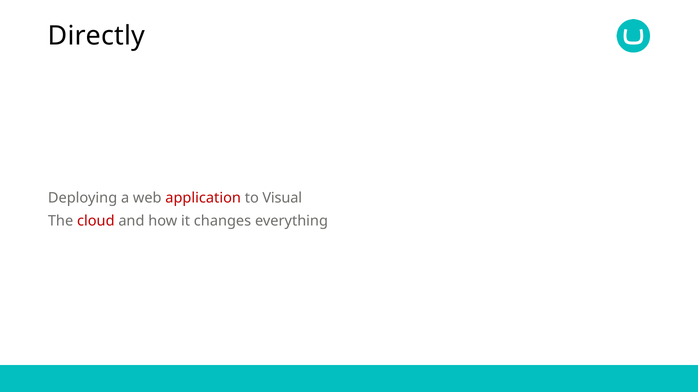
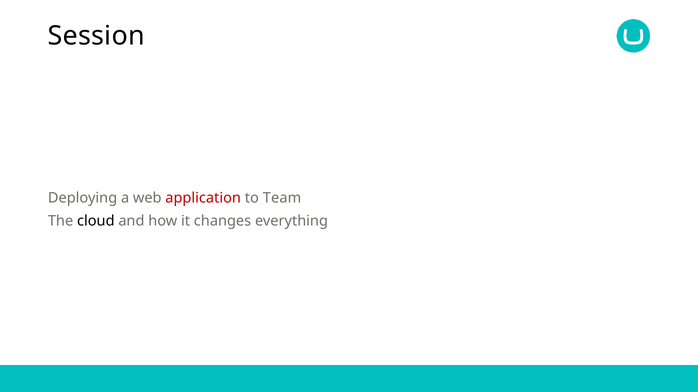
Directly: Directly -> Session (96, 36)
Visual: Visual -> Team (282, 198)
cloud colour: red -> black (96, 221)
